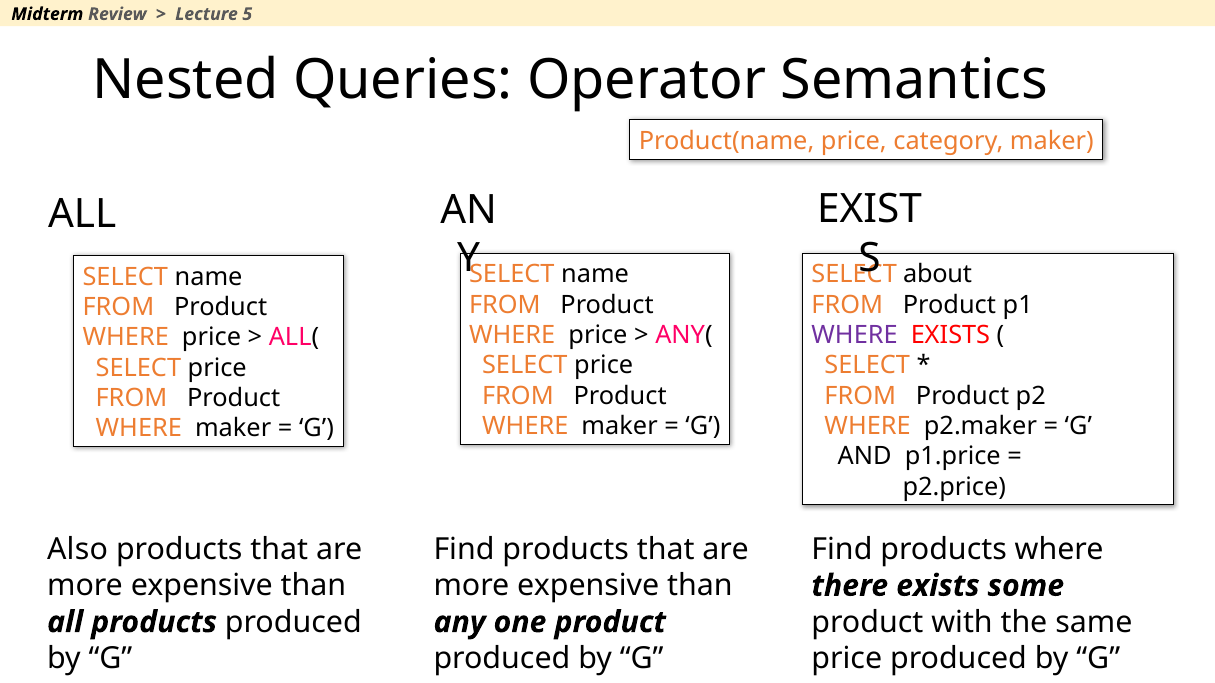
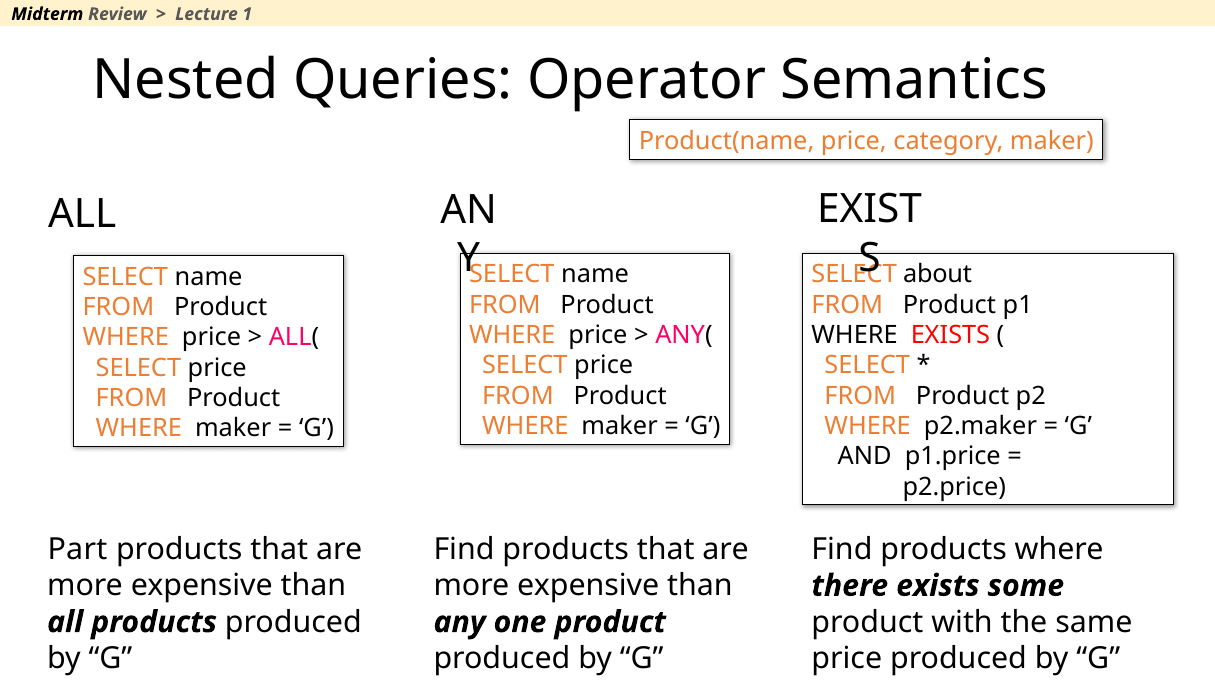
5: 5 -> 1 (247, 14)
WHERE colour: purple -> black (855, 335)
Also: Also -> Part (77, 550)
